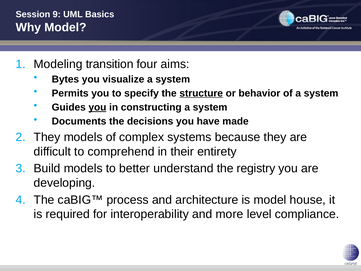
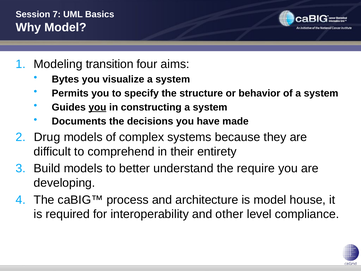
9: 9 -> 7 (57, 14)
structure underline: present -> none (201, 93)
They: They -> Drug (47, 137)
registry: registry -> require (256, 168)
more: more -> other (229, 214)
